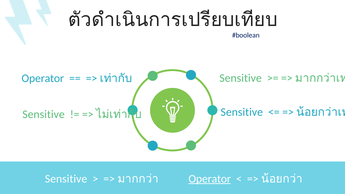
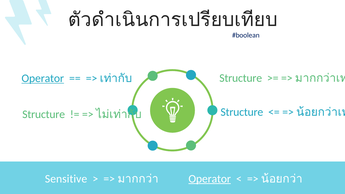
Sensitive: Sensitive -> Structure (241, 78)
Operator underline: none -> present (43, 78)
Sensitive: Sensitive -> Structure (242, 112)
Sensitive: Sensitive -> Structure (44, 114)
